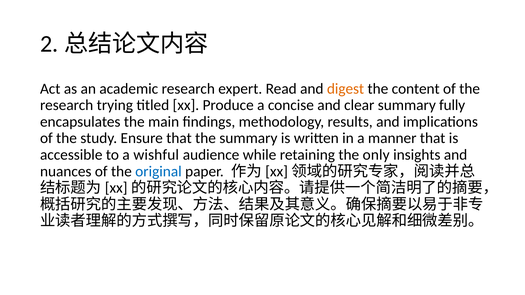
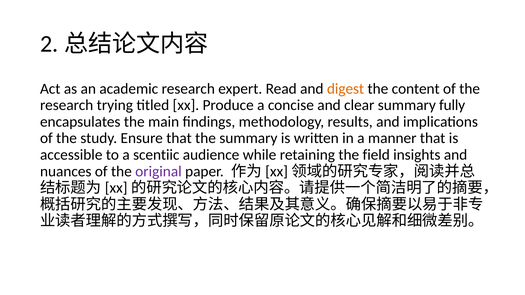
wishful: wishful -> scentiic (156, 155)
only: only -> field (376, 155)
original colour: blue -> purple (158, 171)
